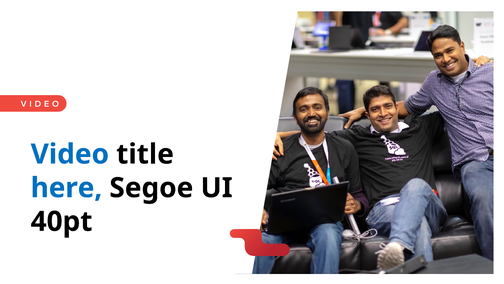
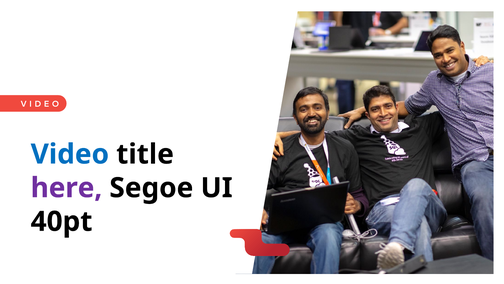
here colour: blue -> purple (66, 188)
